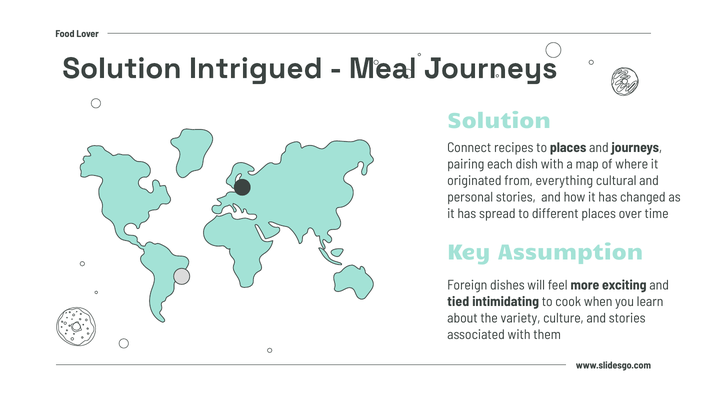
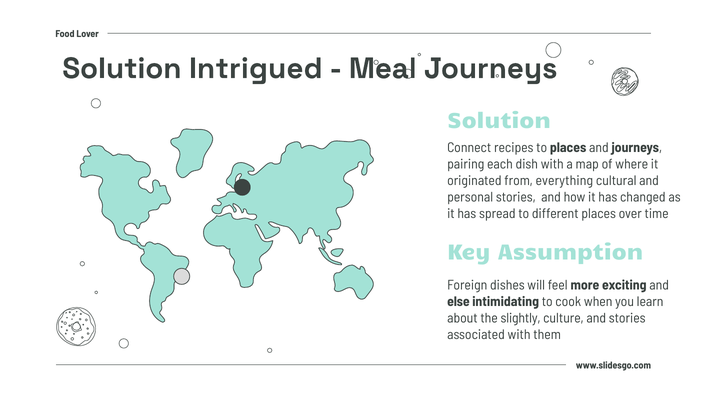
tied: tied -> else (458, 301)
variety: variety -> slightly (521, 318)
